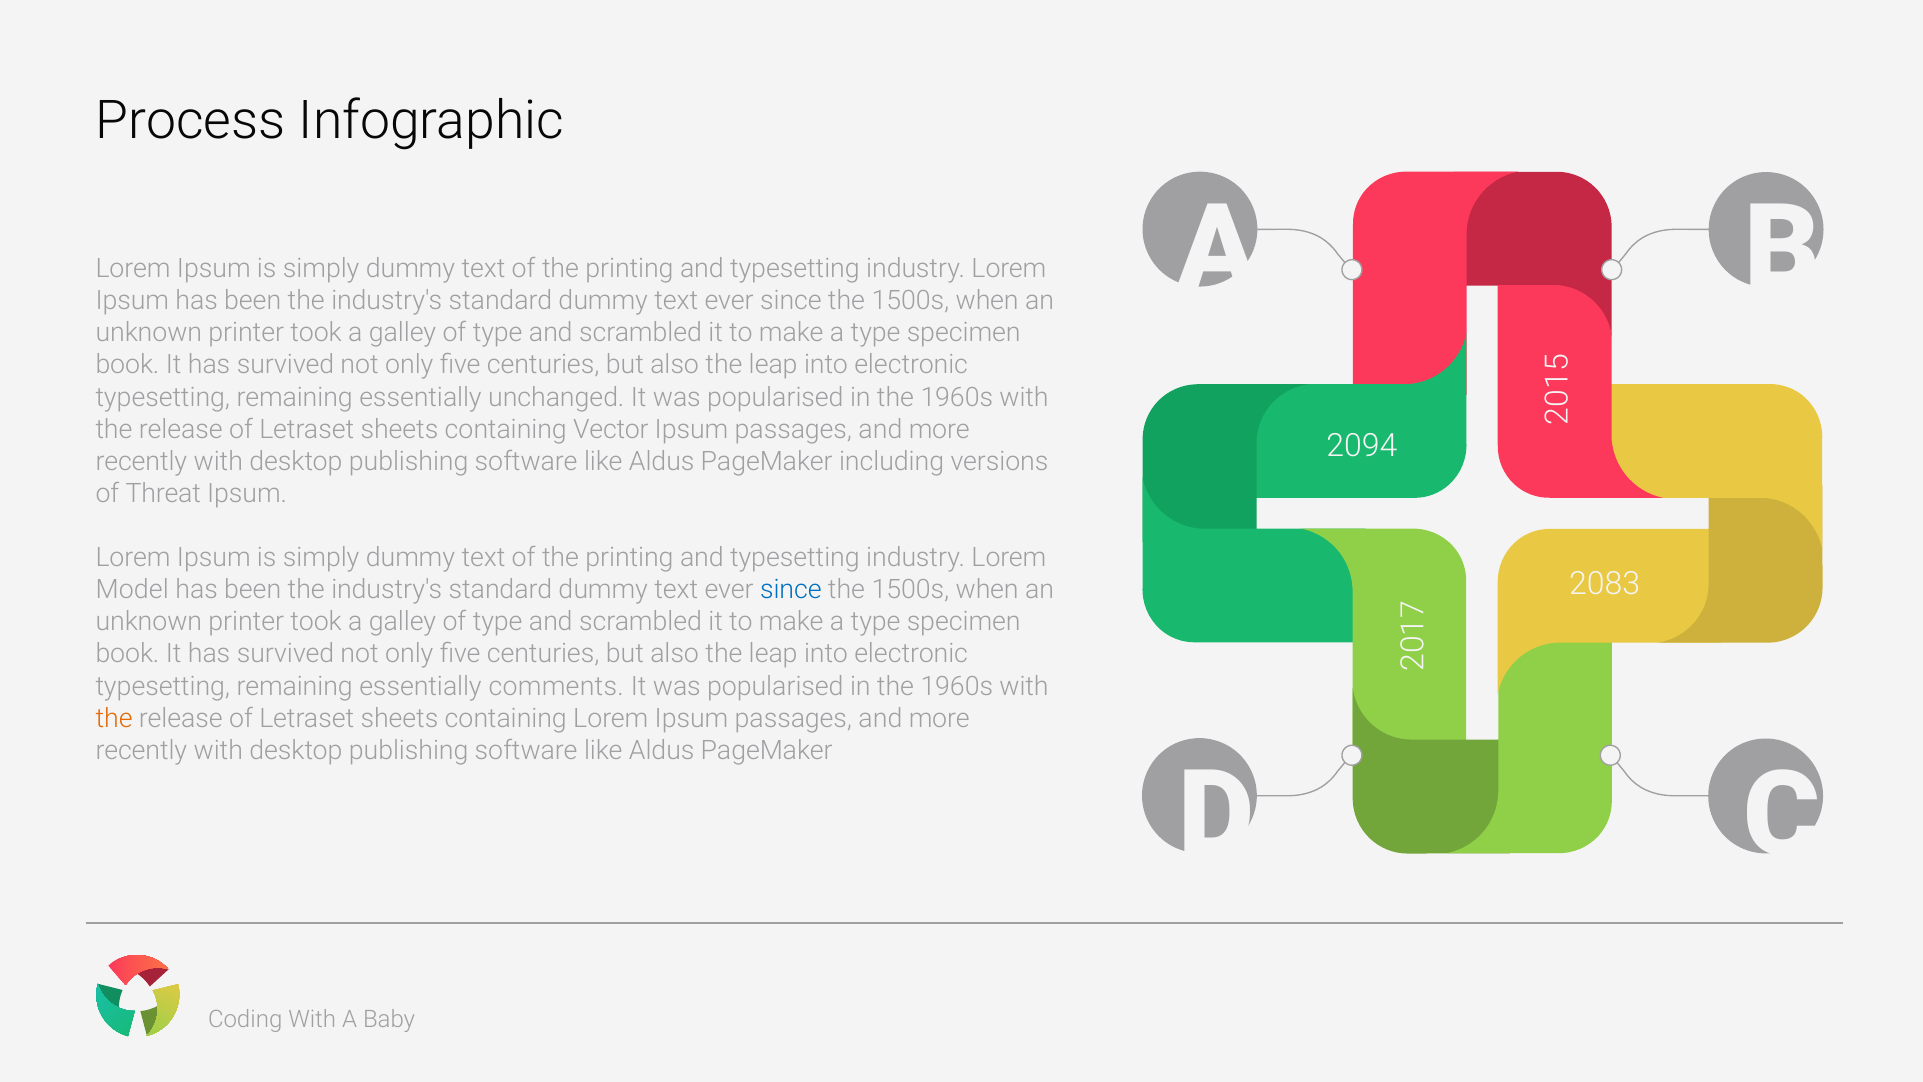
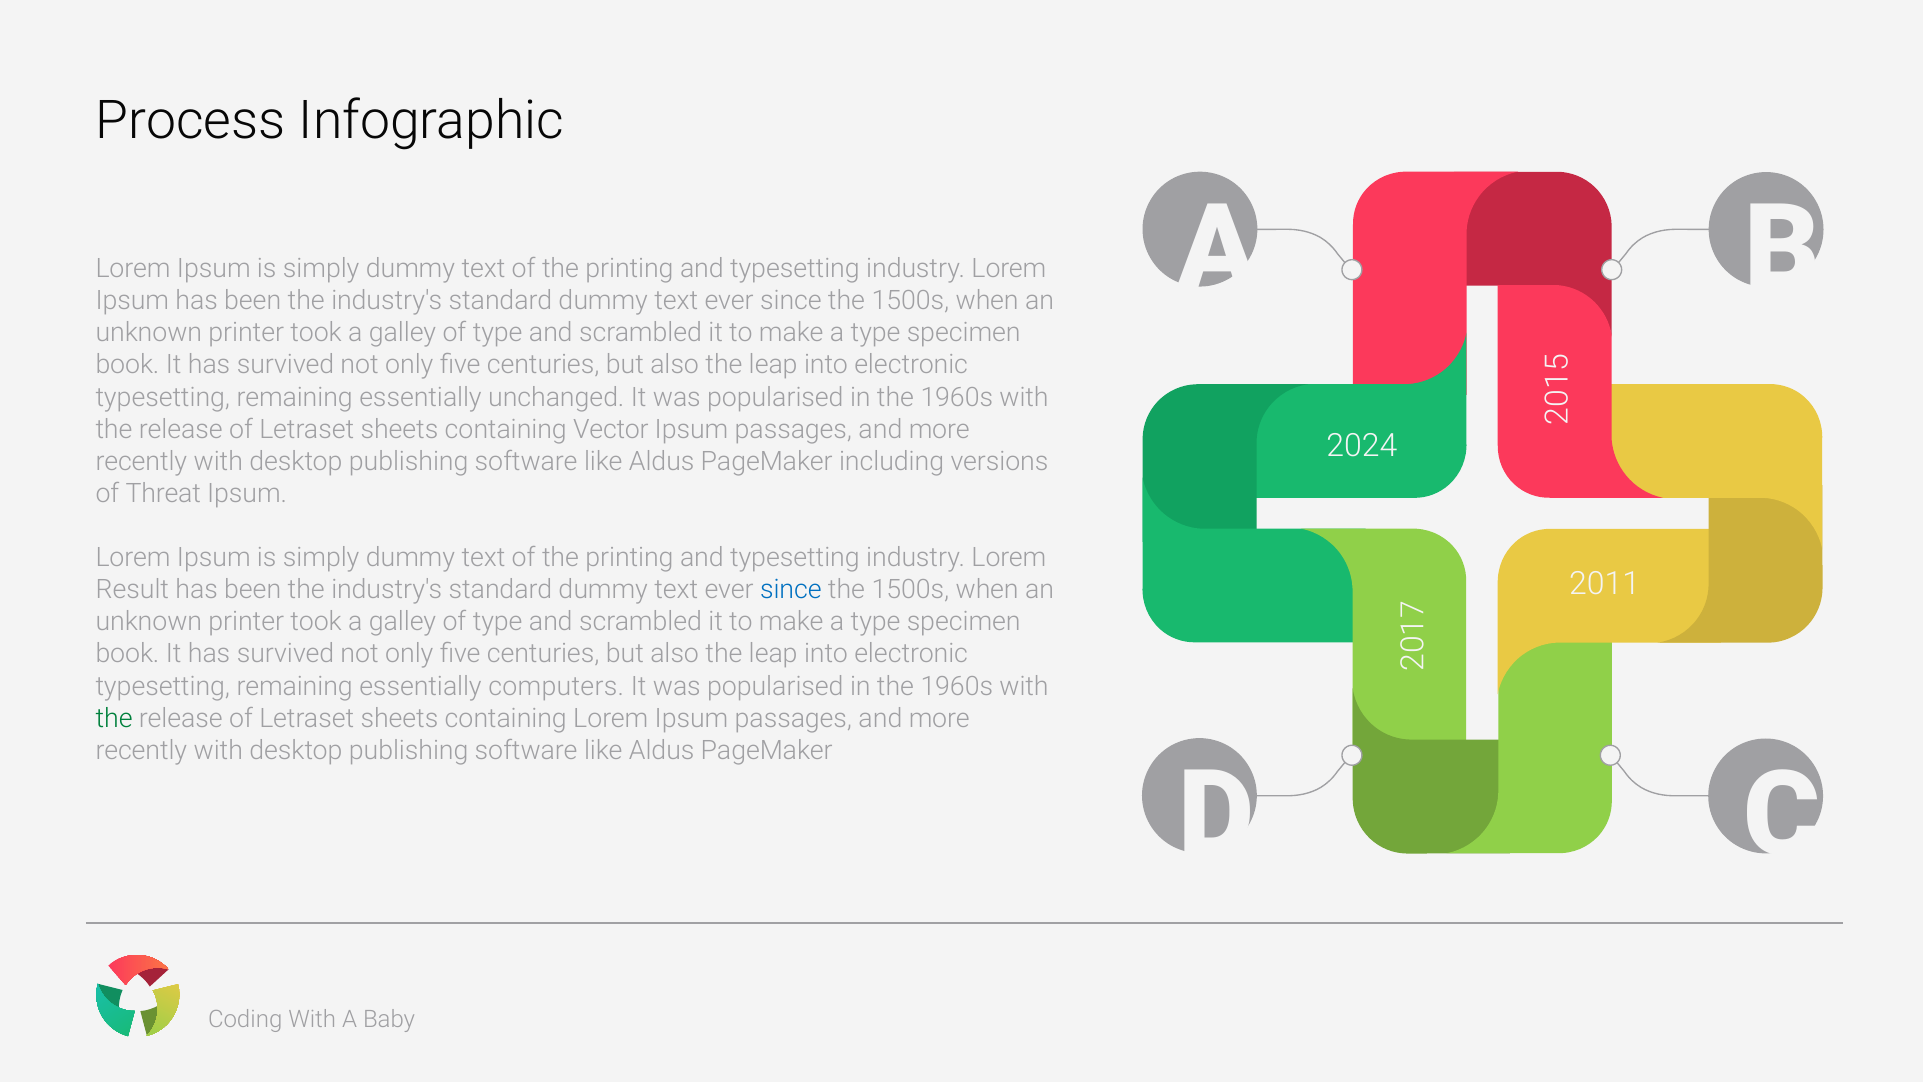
2094: 2094 -> 2024 (1362, 446)
2083: 2083 -> 2011 (1605, 584)
Model: Model -> Result (132, 590)
comments: comments -> computers (556, 686)
the colour: orange -> green (114, 718)
